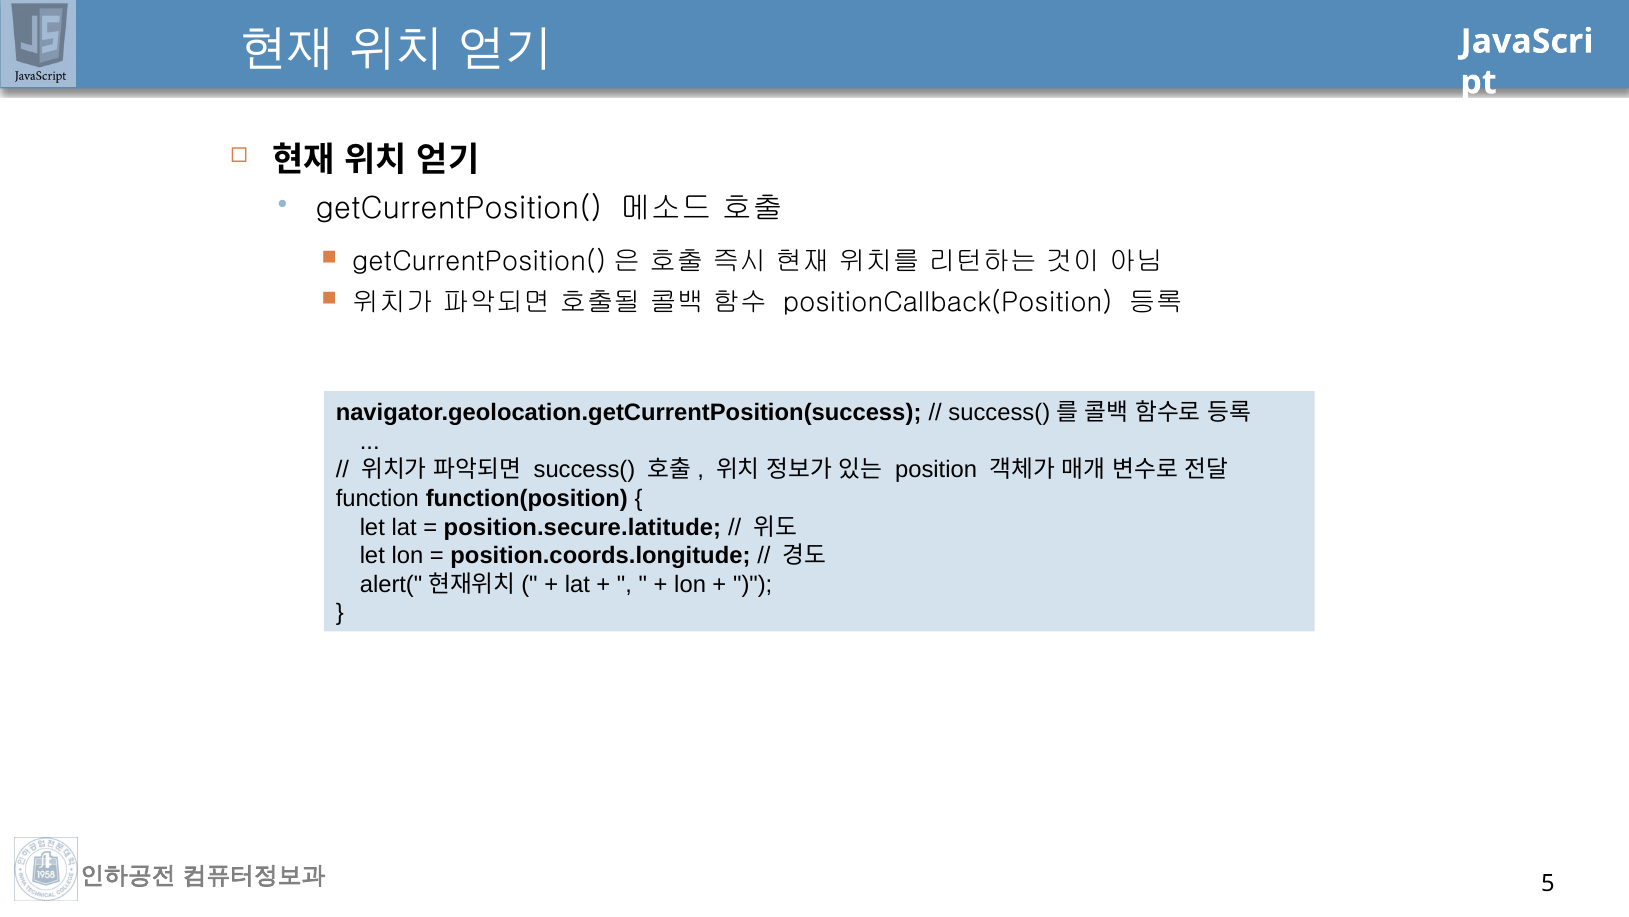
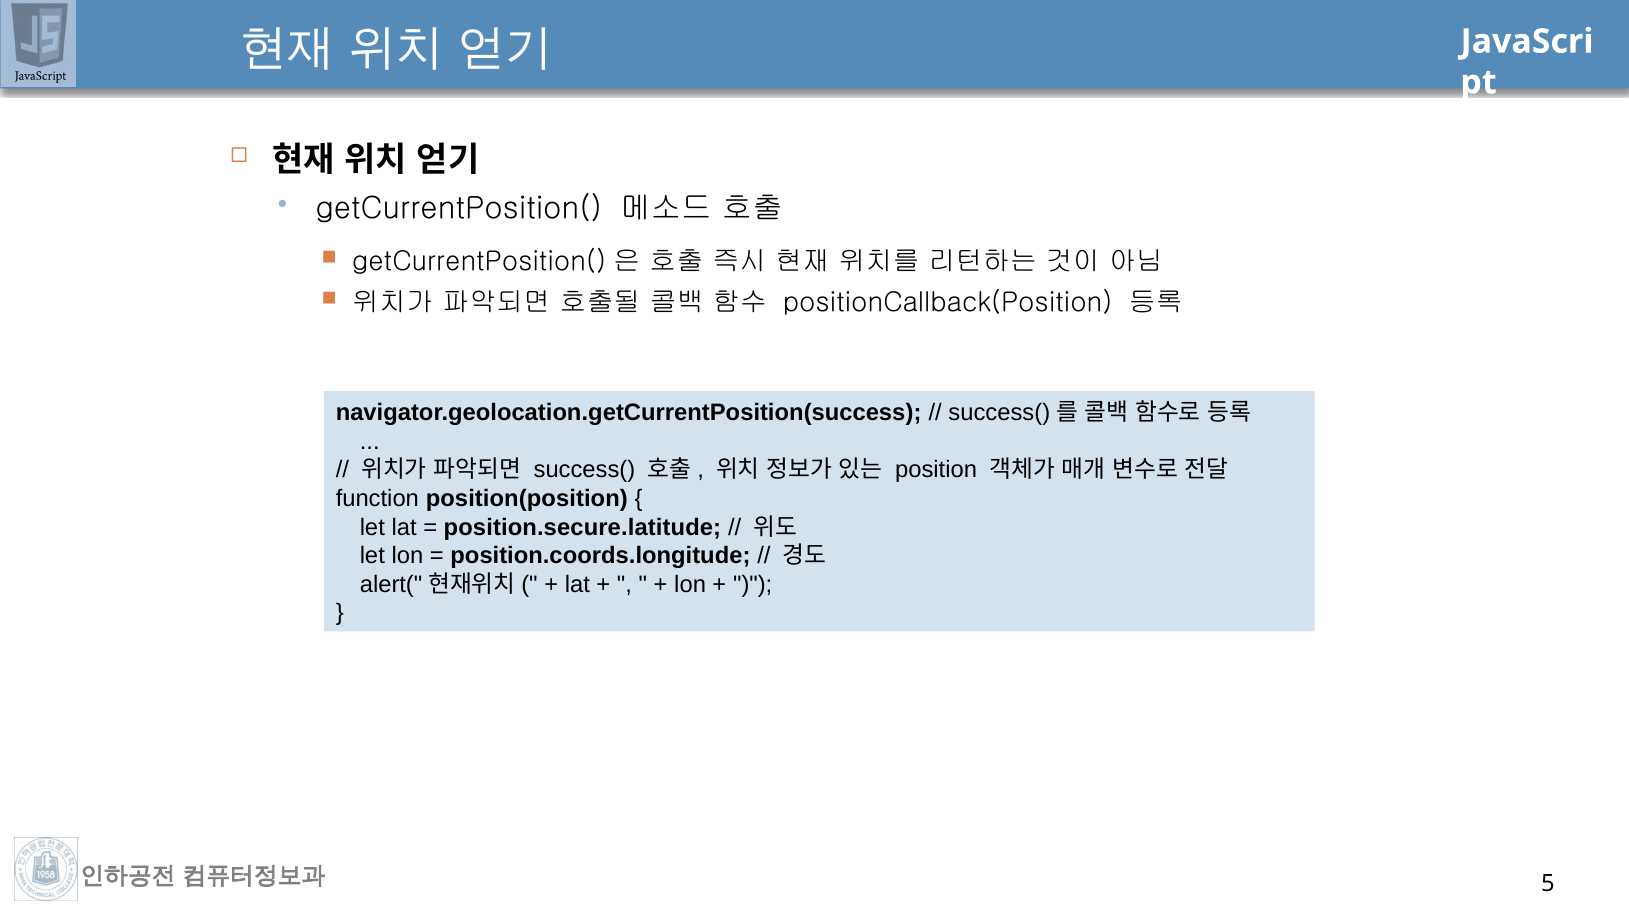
function(position: function(position -> position(position (527, 498)
